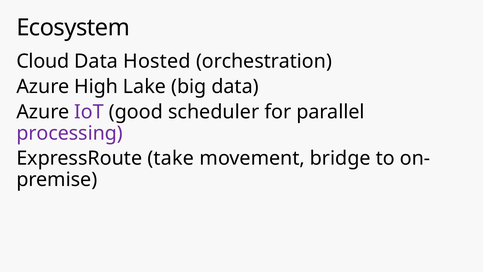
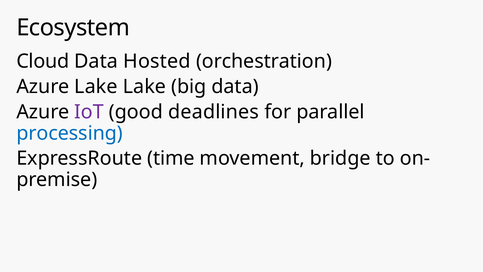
Azure High: High -> Lake (96, 86)
scheduler: scheduler -> deadlines (214, 112)
processing colour: purple -> blue (70, 133)
take: take -> time (171, 158)
